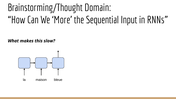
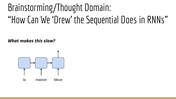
More: More -> Drew (62, 20)
Input: Input -> Does (129, 20)
